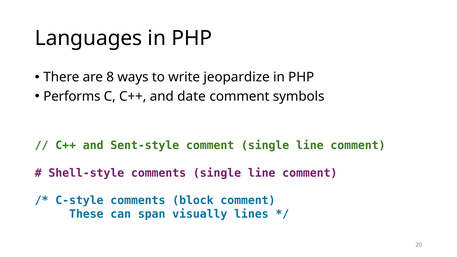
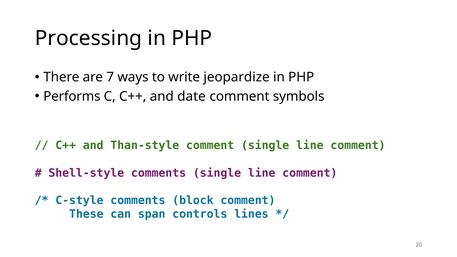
Languages: Languages -> Processing (89, 38)
8: 8 -> 7 (110, 77)
Sent-style: Sent-style -> Than-style (145, 146)
visually: visually -> controls (200, 214)
